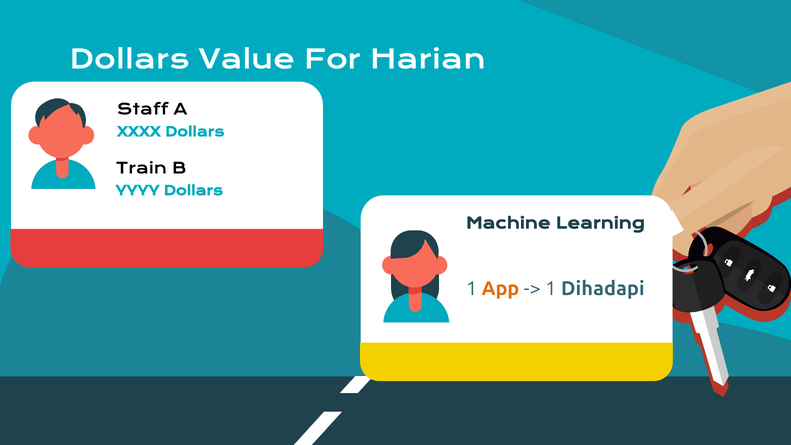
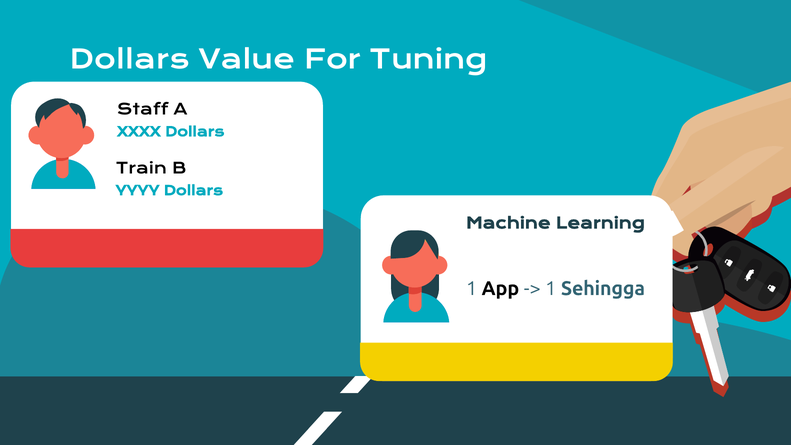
Harian: Harian -> Tuning (428, 60)
App colour: orange -> black (500, 288)
Dihadapi: Dihadapi -> Sehingga (603, 288)
